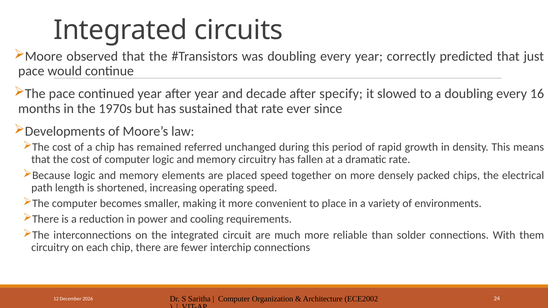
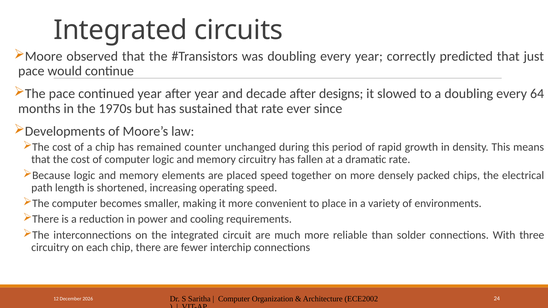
specify: specify -> designs (341, 94)
16: 16 -> 64 (537, 94)
referred: referred -> counter (203, 147)
them: them -> three (532, 235)
